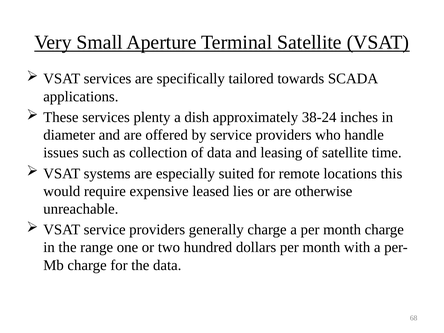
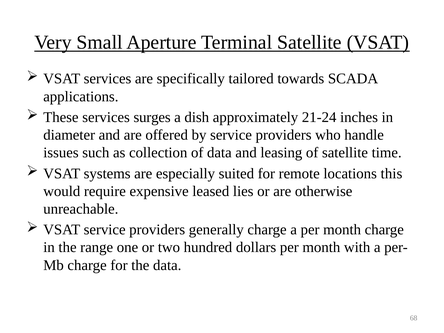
plenty: plenty -> surges (152, 117)
38-24: 38-24 -> 21-24 (319, 117)
